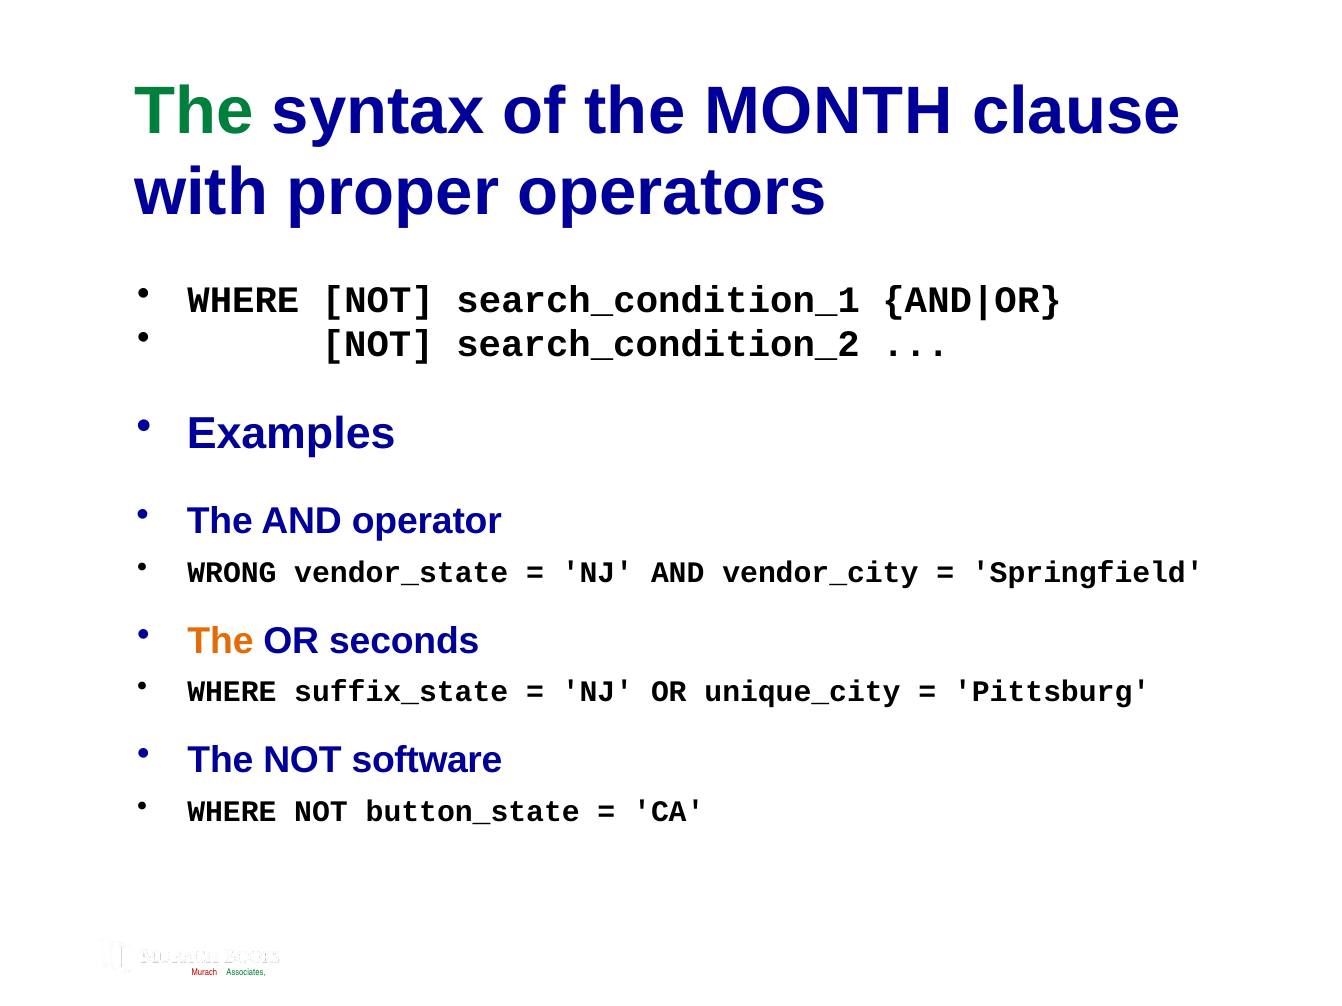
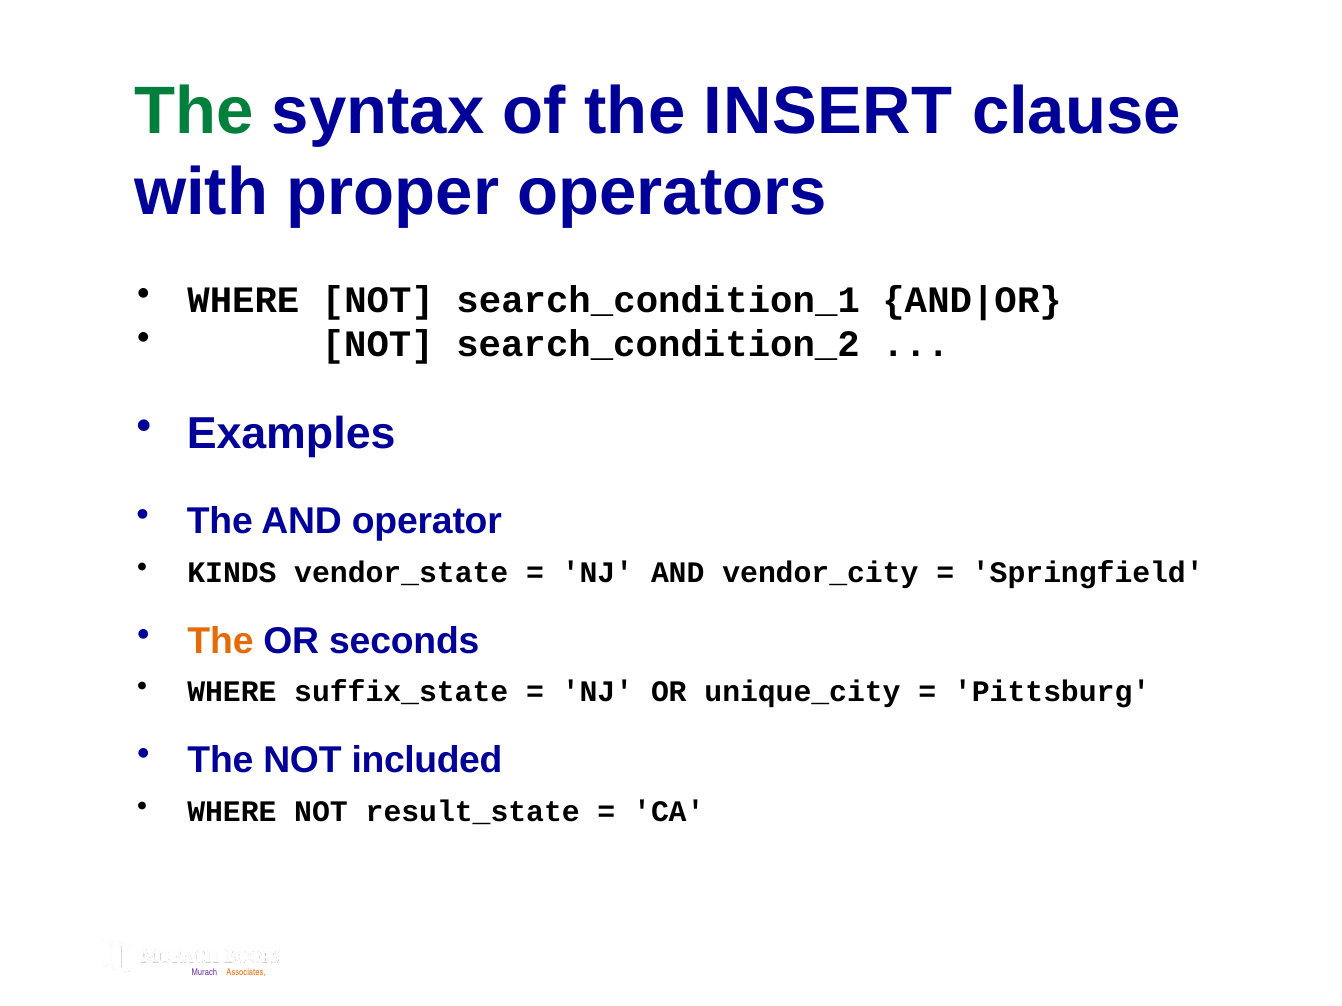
MONTH: MONTH -> INSERT (828, 111)
WRONG: WRONG -> KINDS (232, 573)
software: software -> included (427, 761)
button_state: button_state -> result_state (473, 812)
Murach colour: red -> purple (204, 972)
Associates colour: green -> orange (246, 972)
